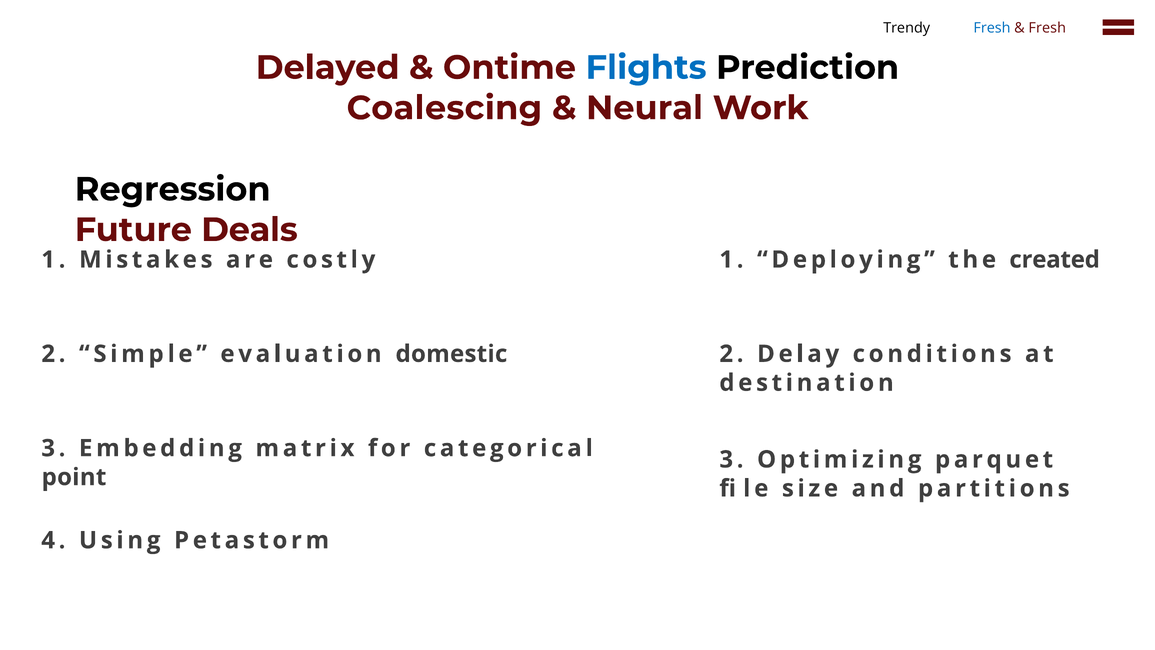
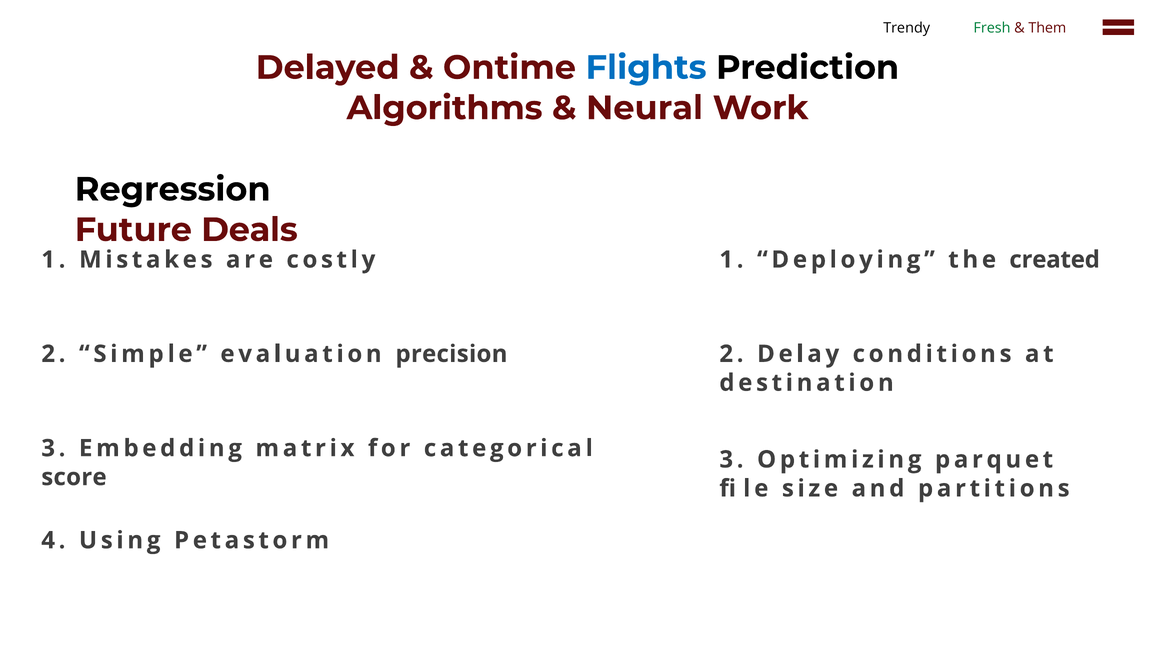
Fresh colour: blue -> green (992, 28)
Fresh: Fresh -> Them (1047, 28)
Coalescing: Coalescing -> Algorithms (445, 108)
domestic: domestic -> precision (451, 354)
point: point -> score (74, 477)
